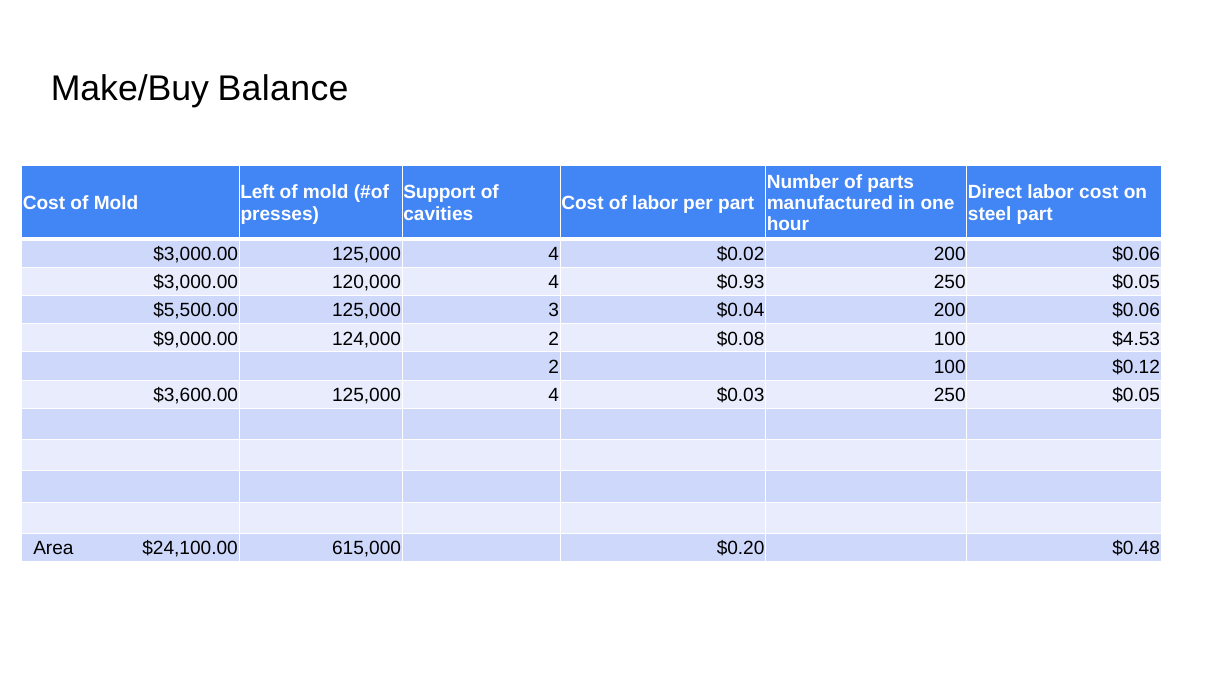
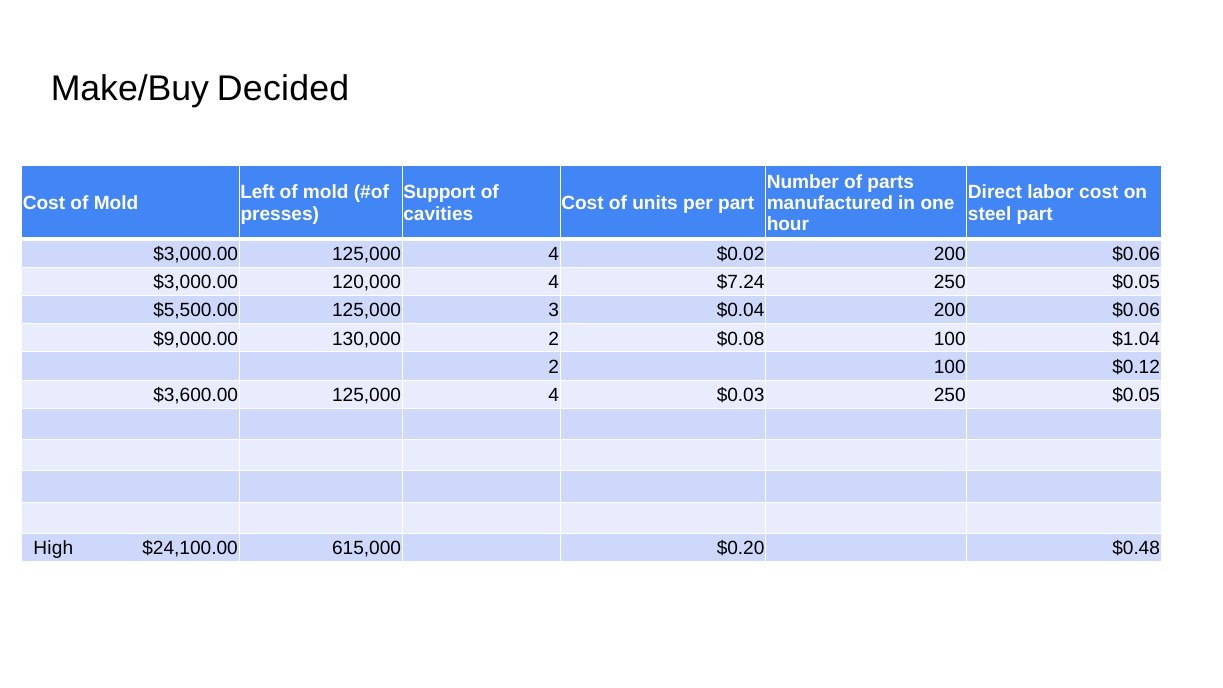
Balance: Balance -> Decided (283, 89)
of labor: labor -> units (655, 203)
$0.93: $0.93 -> $7.24 (741, 282)
124,000: 124,000 -> 130,000 (367, 339)
$4.53: $4.53 -> $1.04 (1136, 339)
Area: Area -> High (53, 548)
